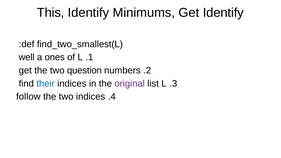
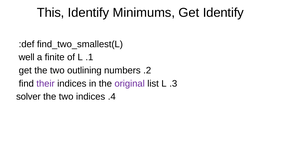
ones: ones -> finite (55, 57)
question: question -> outlining (84, 70)
their colour: blue -> purple (46, 84)
follow: follow -> solver (28, 97)
